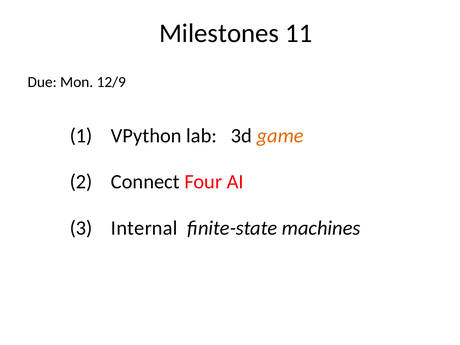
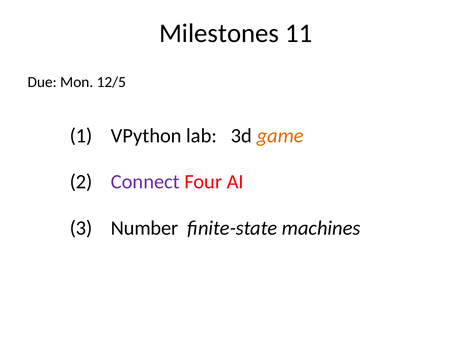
12/9: 12/9 -> 12/5 (111, 82)
Connect colour: black -> purple (145, 182)
Internal: Internal -> Number (145, 228)
